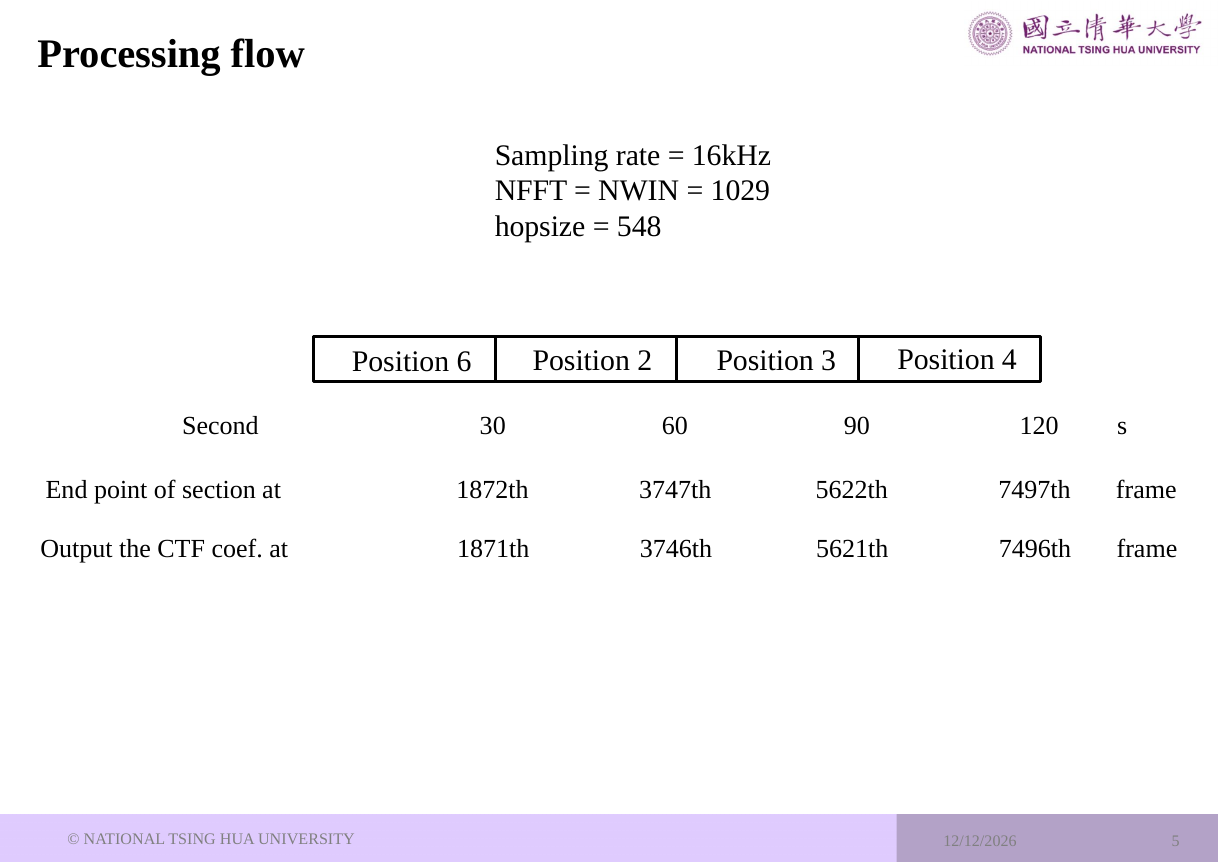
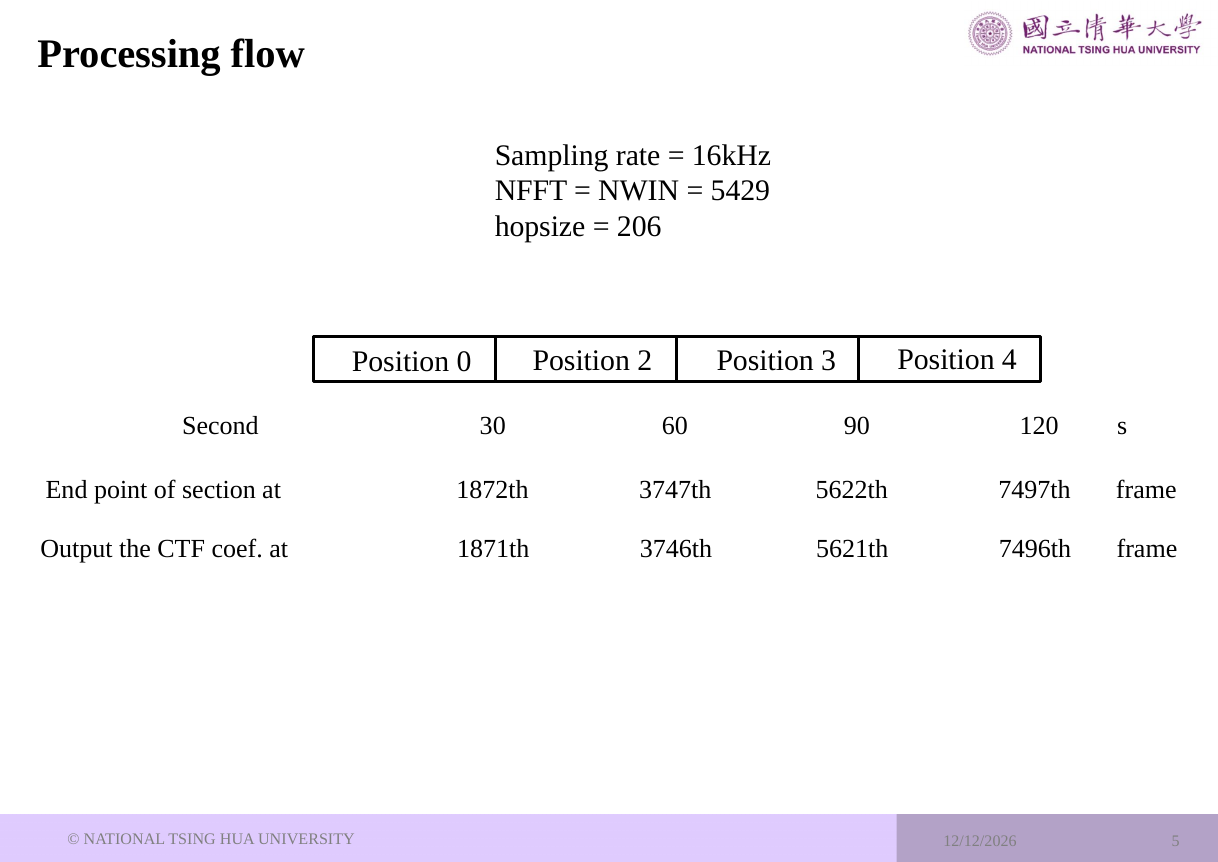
1029: 1029 -> 5429 (740, 191)
548: 548 -> 206 (639, 226)
6: 6 -> 0 (464, 361)
